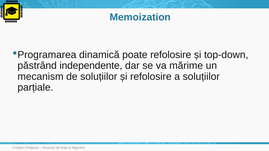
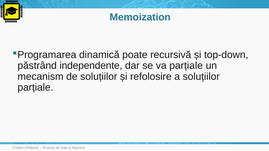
poate refolosire: refolosire -> recursivă (171, 55)
va mărime: mărime -> parțiale (186, 66)
